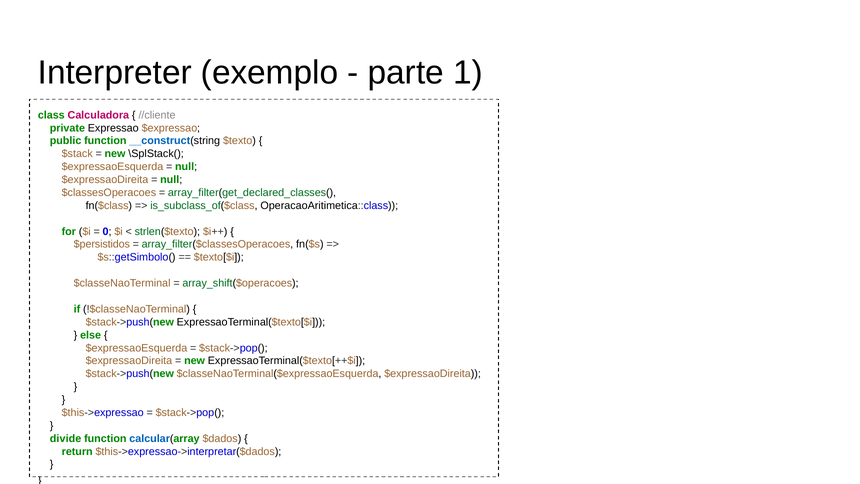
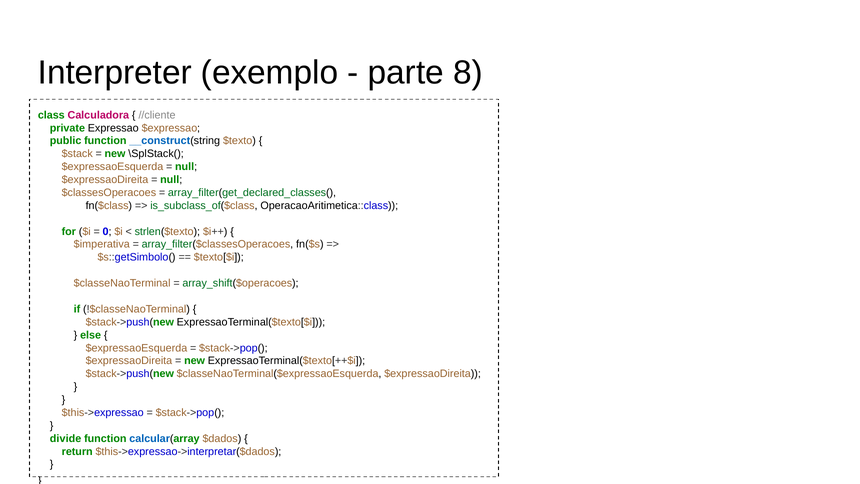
1: 1 -> 8 (468, 73)
$persistidos: $persistidos -> $imperativa (102, 244)
